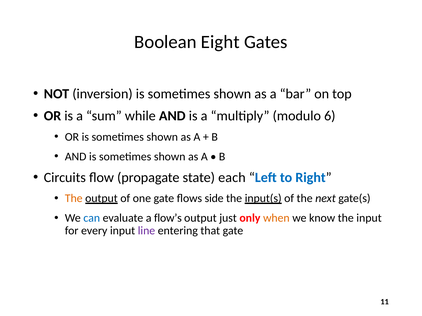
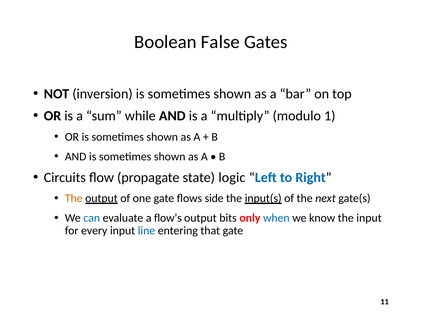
Eight: Eight -> False (220, 42)
6: 6 -> 1 (330, 116)
each: each -> logic (232, 178)
just: just -> bits (228, 218)
when colour: orange -> blue (276, 218)
line colour: purple -> blue (146, 231)
